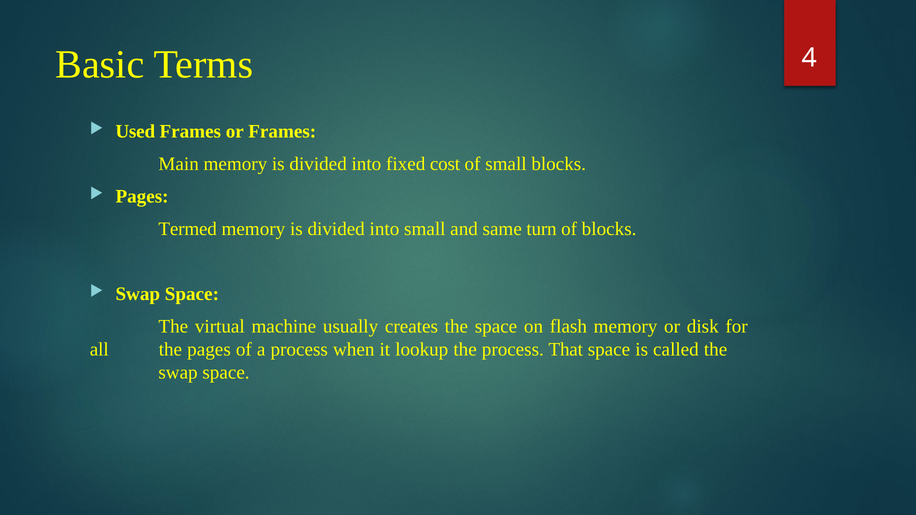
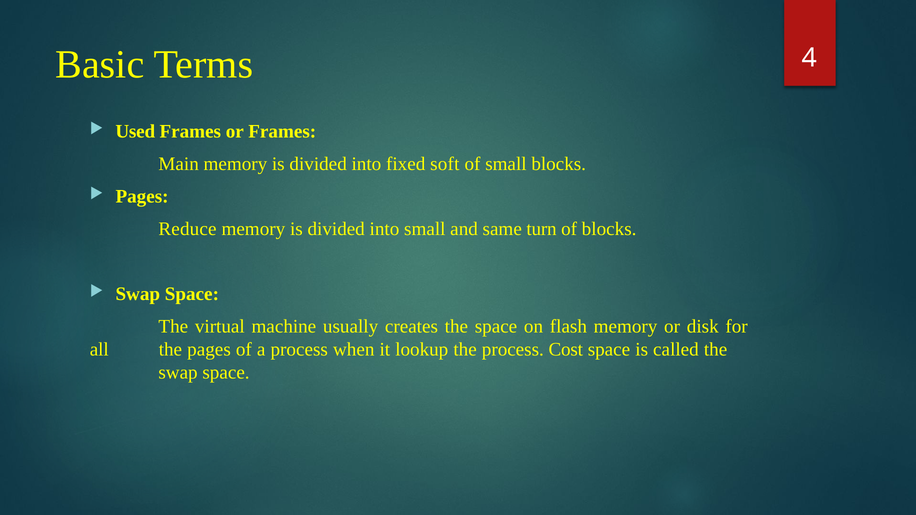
cost: cost -> soft (445, 164)
Termed: Termed -> Reduce (188, 229)
That: That -> Cost (566, 349)
